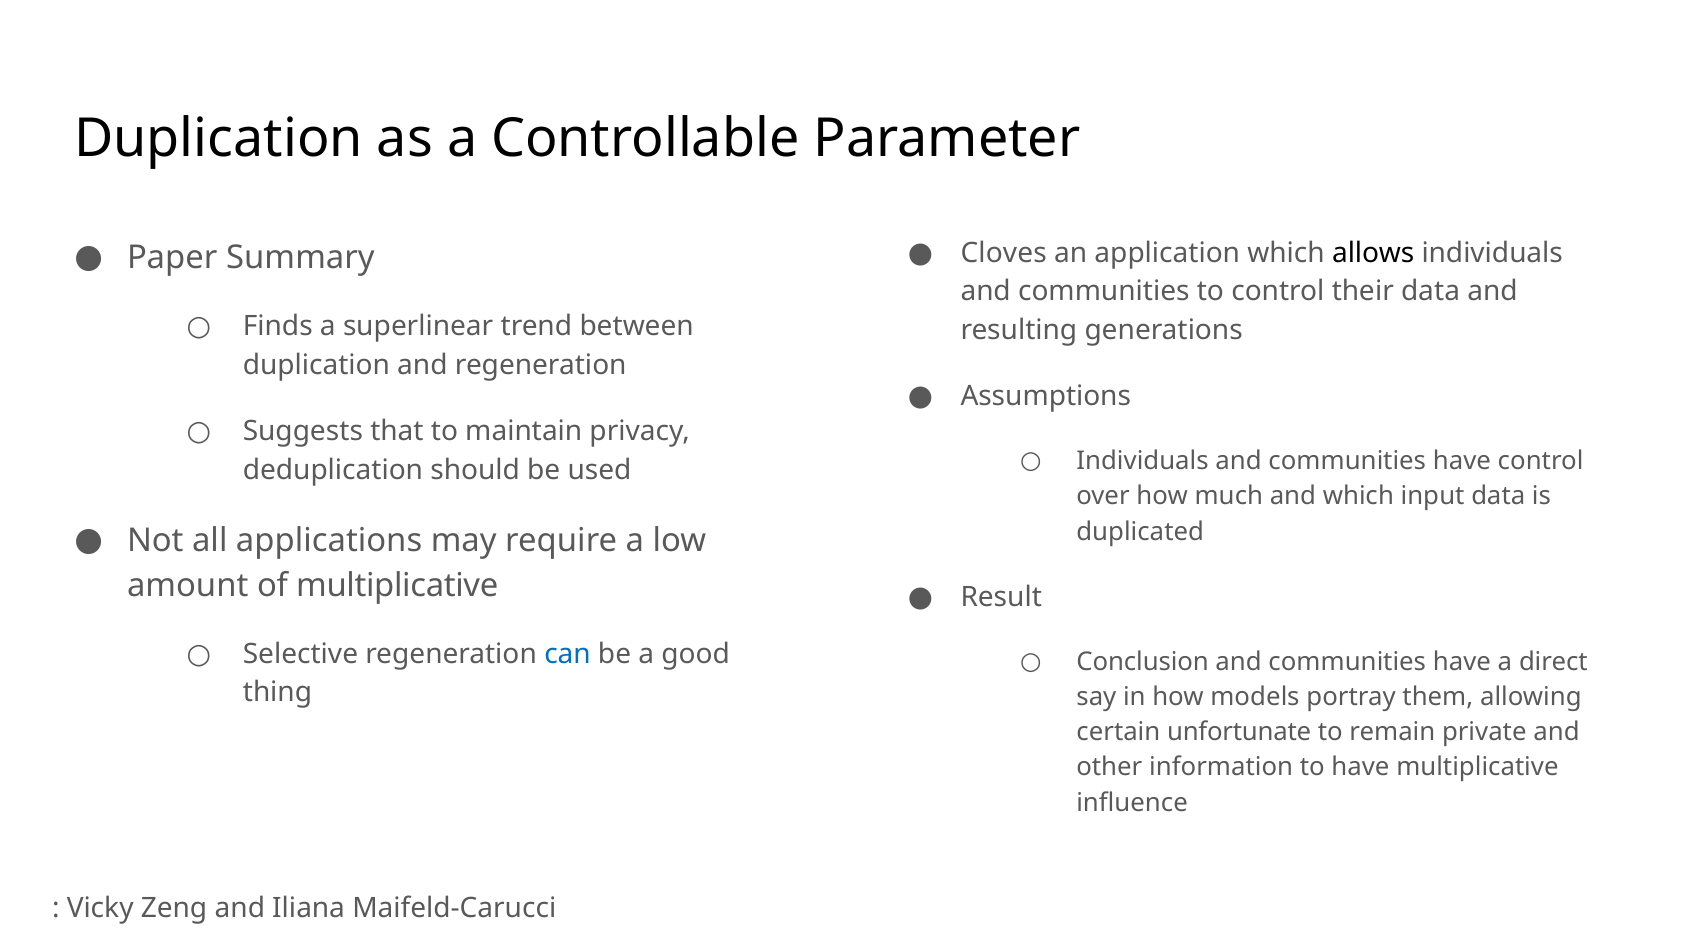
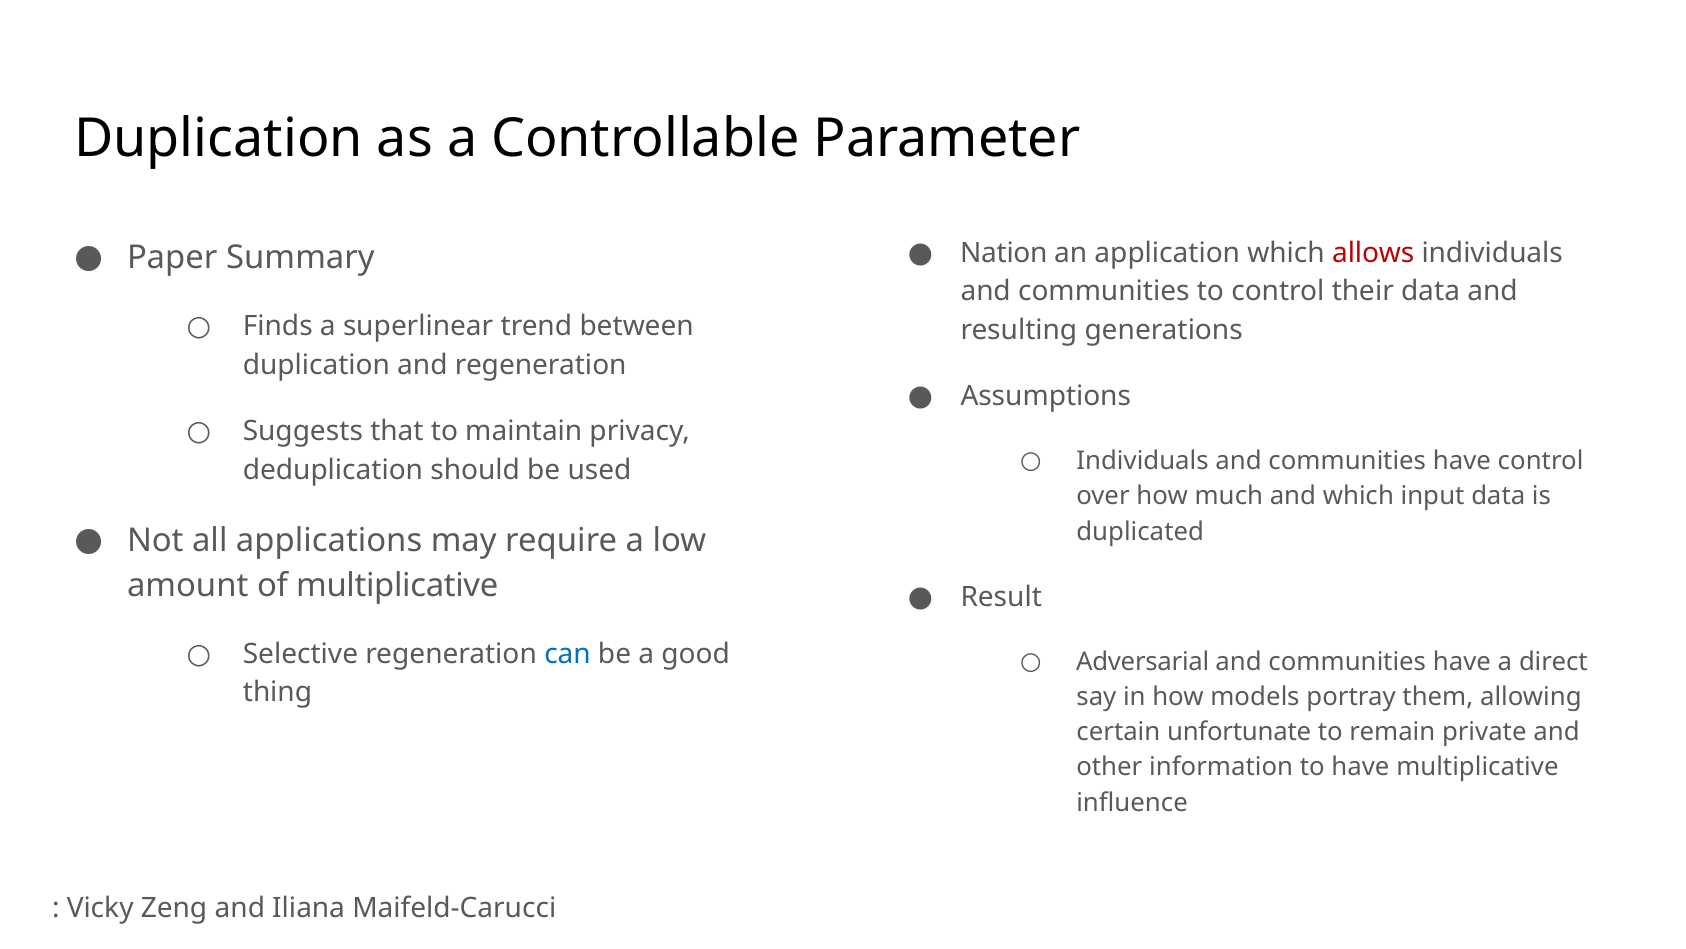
Cloves: Cloves -> Nation (1004, 253)
allows colour: black -> red (1373, 253)
Conclusion: Conclusion -> Adversarial (1143, 661)
